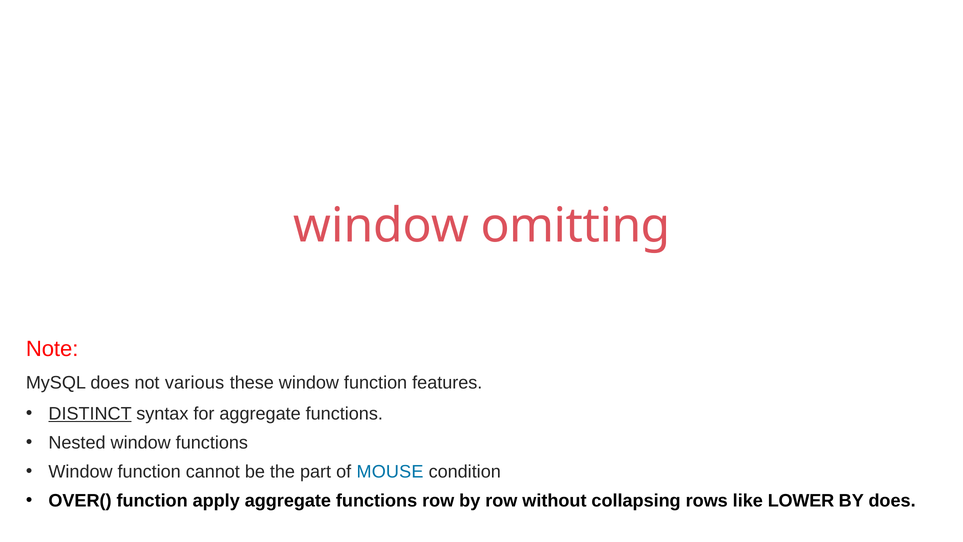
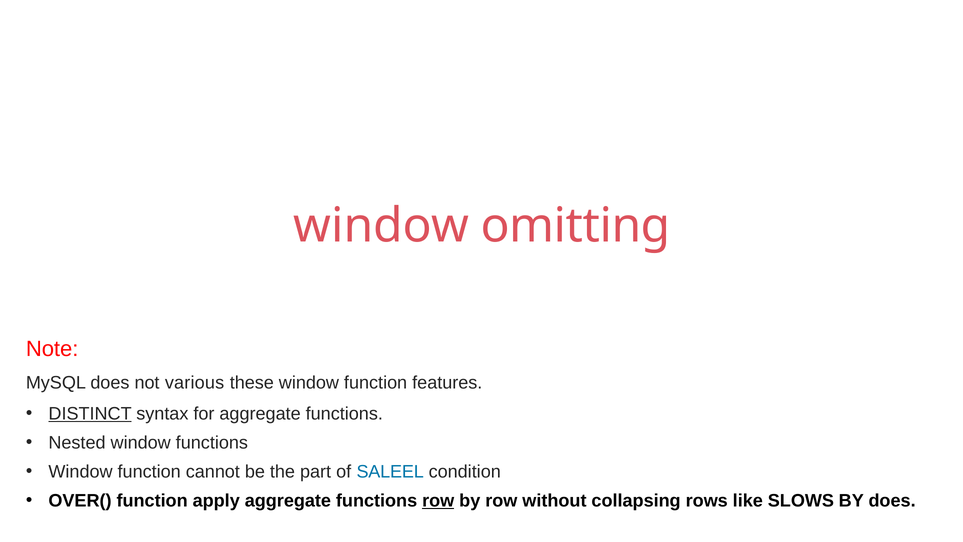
MOUSE: MOUSE -> SALEEL (390, 471)
row underline: none -> present (438, 500)
LOWER: LOWER -> SLOWS (801, 500)
